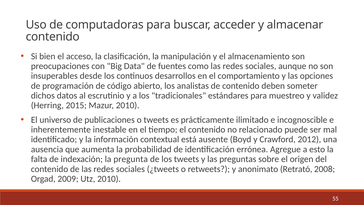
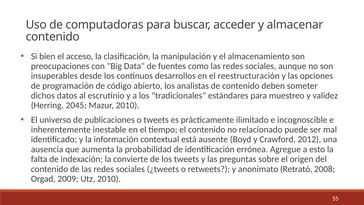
comportamiento: comportamiento -> reestructuración (249, 76)
2015: 2015 -> 2045 (76, 105)
pregunta: pregunta -> convierte (131, 159)
